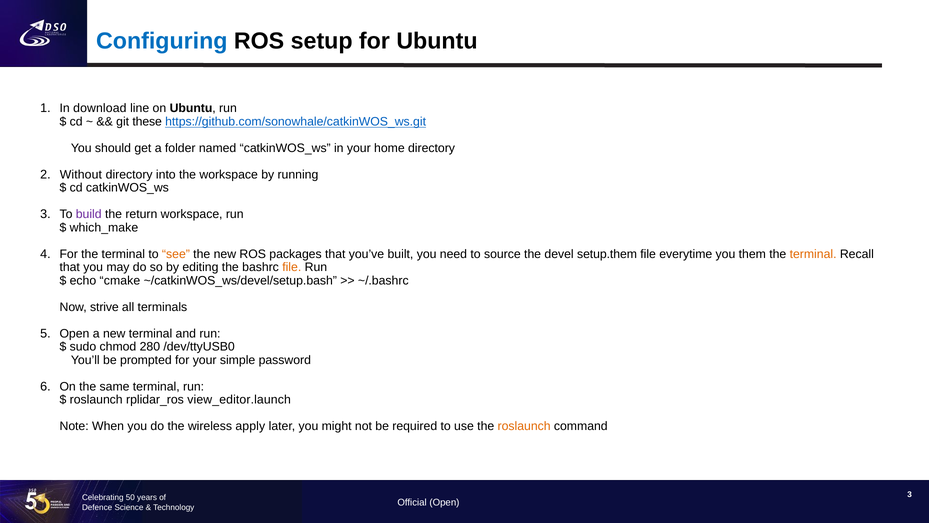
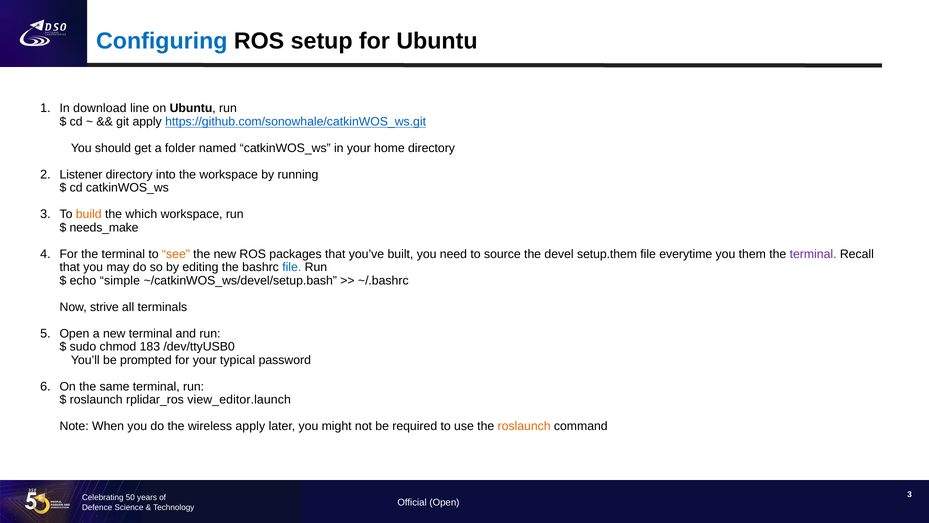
git these: these -> apply (147, 122)
Without: Without -> Listener (81, 175)
build colour: purple -> orange (89, 214)
return: return -> which (141, 214)
which_make: which_make -> needs_make (104, 227)
terminal colour: orange -> purple (813, 254)
file colour: orange -> blue (292, 267)
cmake: cmake -> simple (120, 280)
280: 280 -> 183 (150, 347)
simple: simple -> typical (238, 360)
